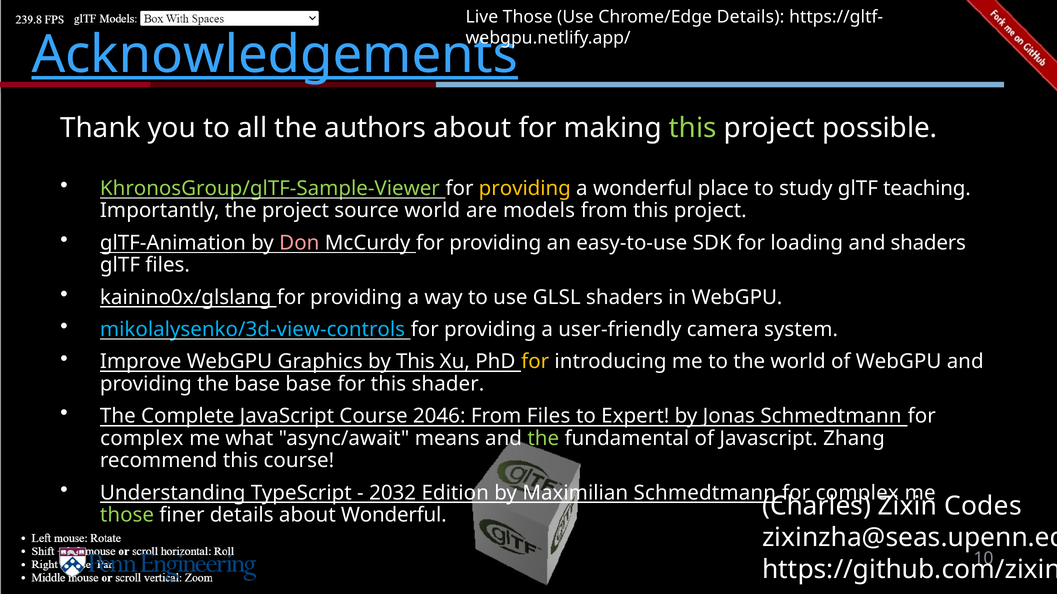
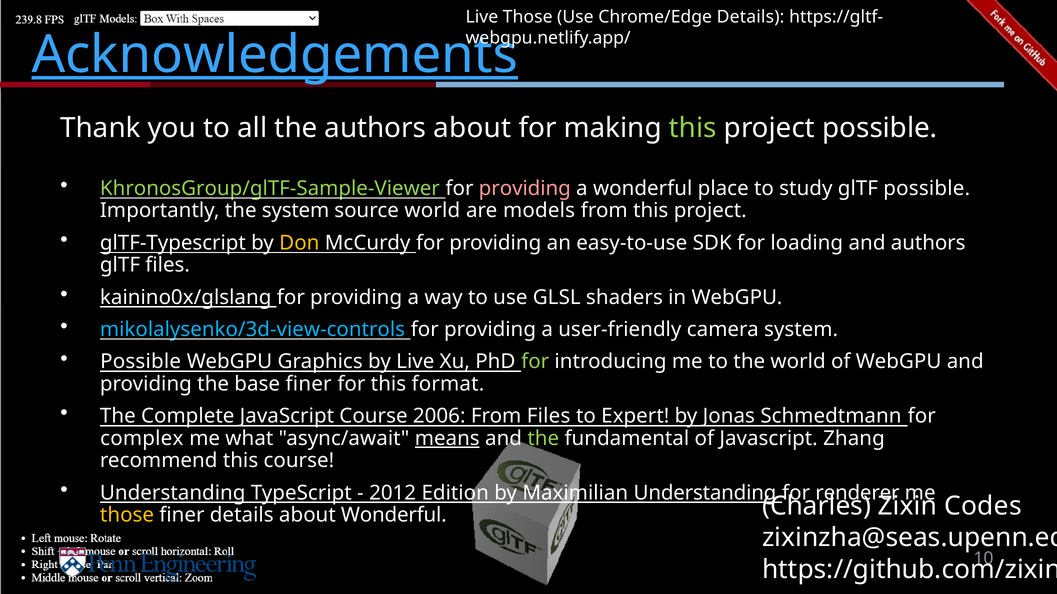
providing colour: yellow -> pink (525, 189)
glTF teaching: teaching -> possible (927, 189)
the project: project -> system (296, 211)
glTF-Animation: glTF-Animation -> glTF-Typescript (173, 243)
Don colour: pink -> yellow (299, 243)
and shaders: shaders -> authors (928, 243)
Improve: Improve -> Possible (141, 362)
by This: This -> Live (415, 362)
for colour: yellow -> light green (535, 362)
base base: base -> finer (309, 384)
shader: shader -> format (448, 384)
2046: 2046 -> 2006 (439, 417)
means underline: none -> present (447, 439)
2032: 2032 -> 2012 (393, 493)
Maximilian Schmedtmann: Schmedtmann -> Understanding (705, 493)
complex: complex -> renderer (857, 493)
those colour: light green -> yellow (127, 515)
